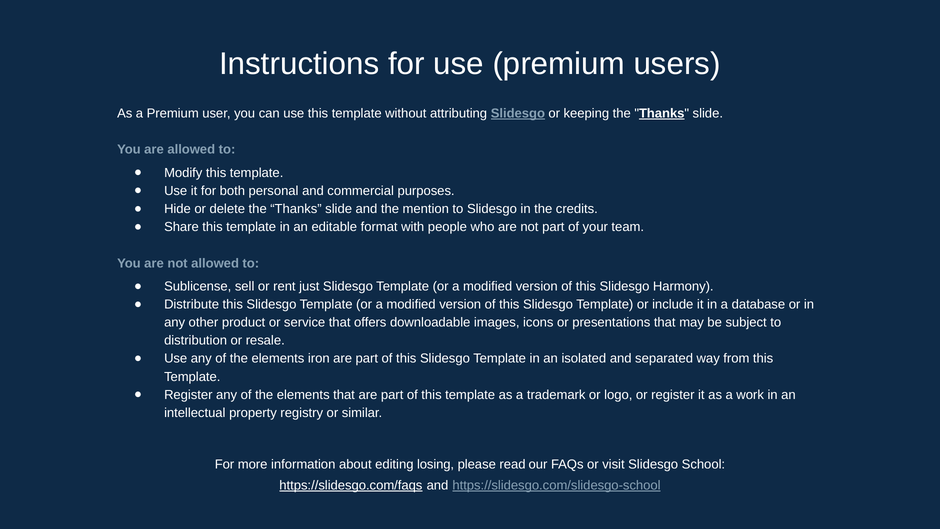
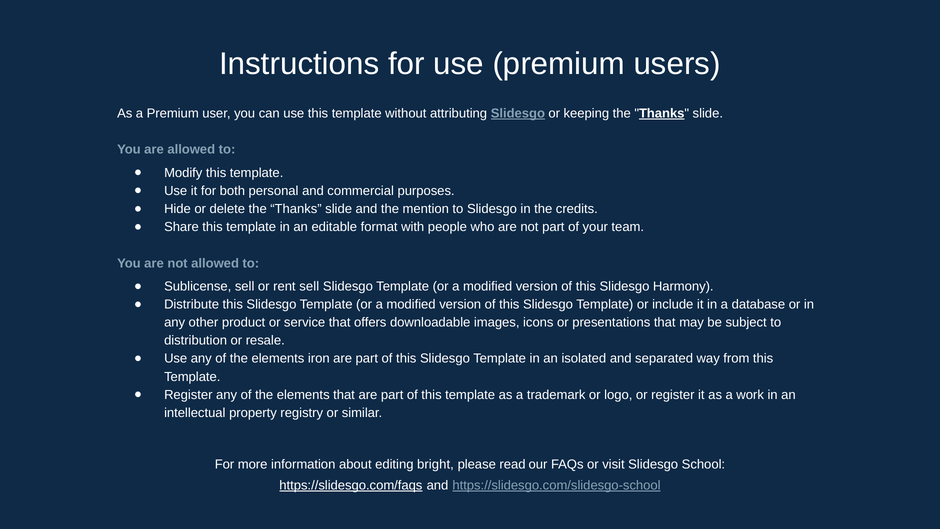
rent just: just -> sell (309, 286)
losing: losing -> bright (435, 464)
